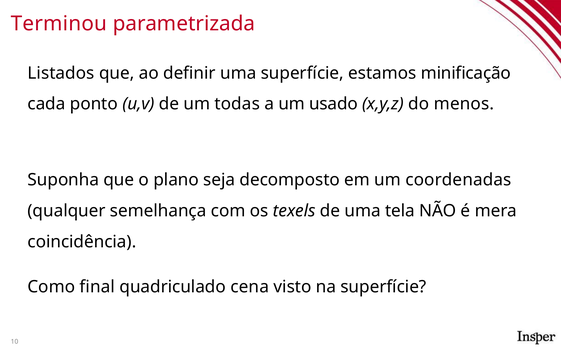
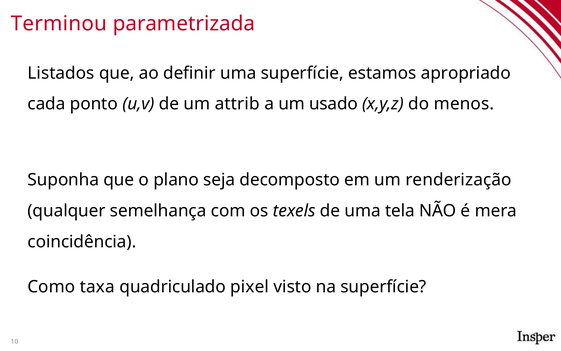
minificação: minificação -> apropriado (466, 73)
todas: todas -> attrib (237, 104)
coordenadas: coordenadas -> renderização (458, 180)
final: final -> taxa (97, 286)
cena: cena -> pixel (250, 286)
